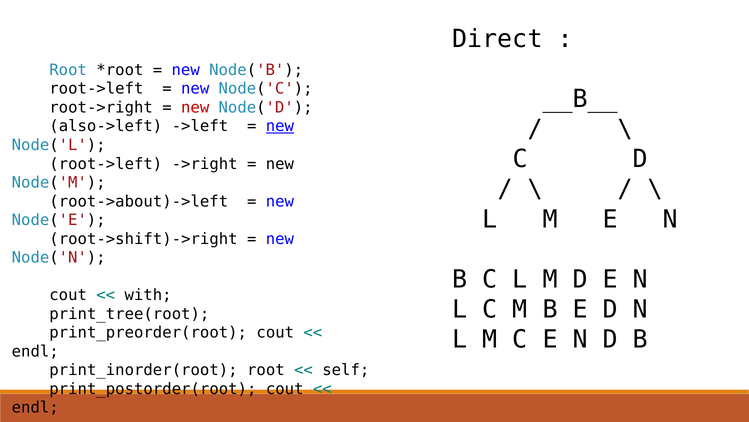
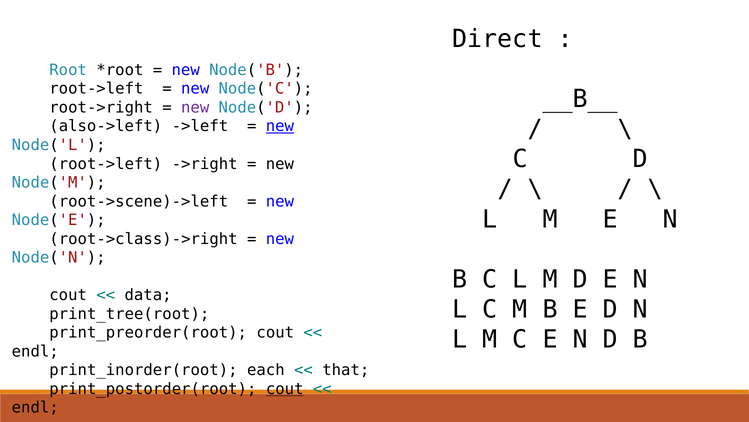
new colour: red -> purple (195, 107)
root->about)->left: root->about)->left -> root->scene)->left (139, 201)
root->shift)->right: root->shift)->right -> root->class)->right (143, 239)
with: with -> data (148, 295)
print_inorder(root root: root -> each (266, 370)
self: self -> that (346, 370)
cout underline: none -> present (285, 388)
